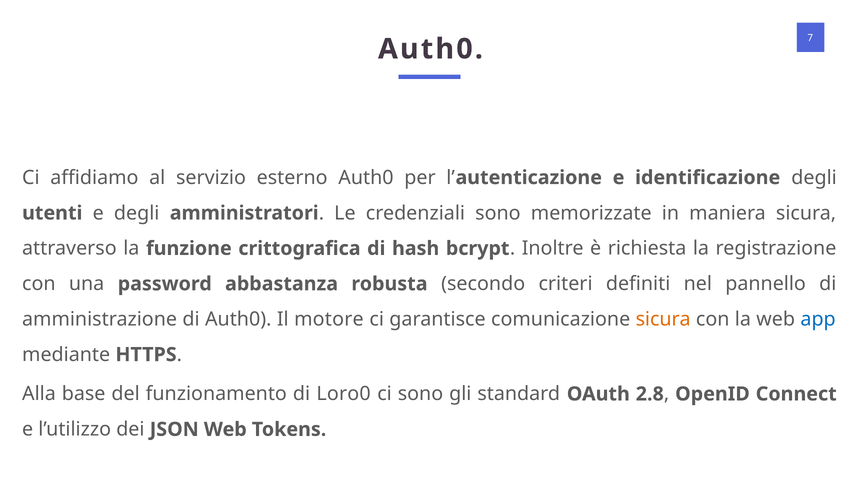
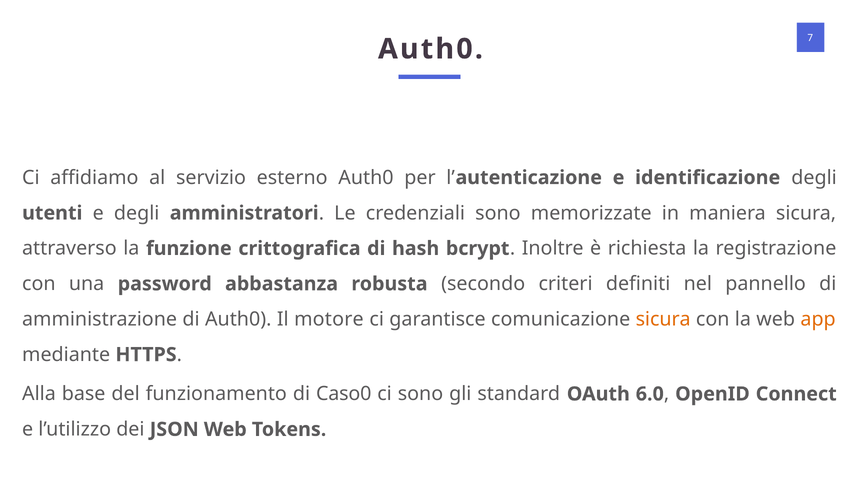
app colour: blue -> orange (818, 319)
Loro0: Loro0 -> Caso0 (344, 394)
2.8: 2.8 -> 6.0 (650, 394)
